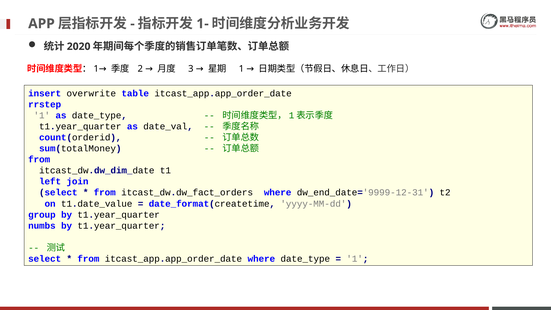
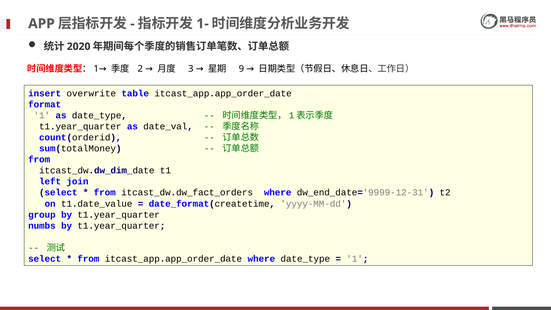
1: 1 -> 9 (241, 69)
rrstep: rrstep -> format (45, 104)
